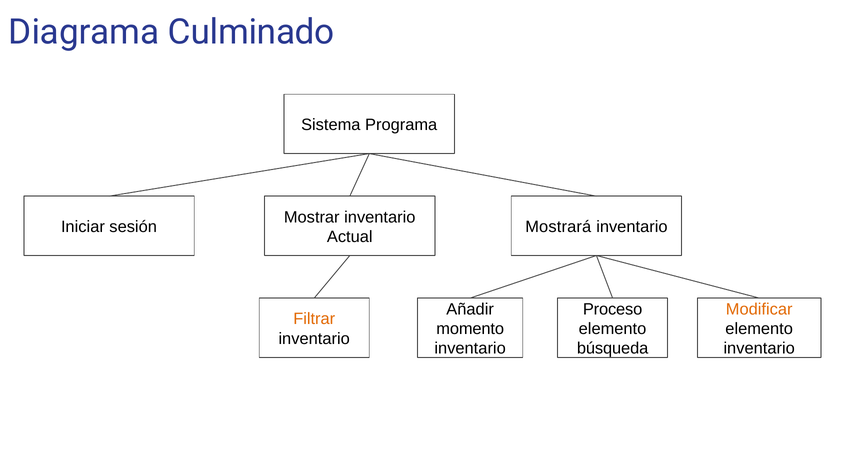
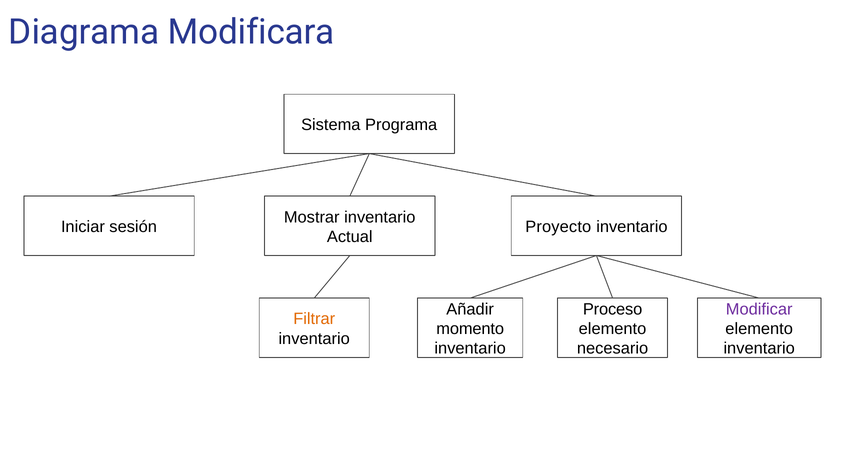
Culminado: Culminado -> Modificara (251, 32)
Mostrará: Mostrará -> Proyecto (558, 227)
Modificar colour: orange -> purple (759, 309)
búsqueda: búsqueda -> necesario (613, 349)
